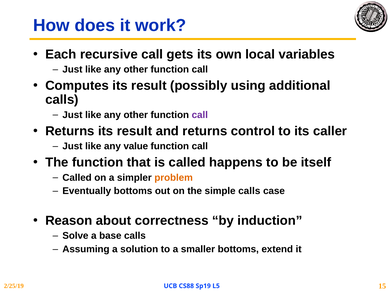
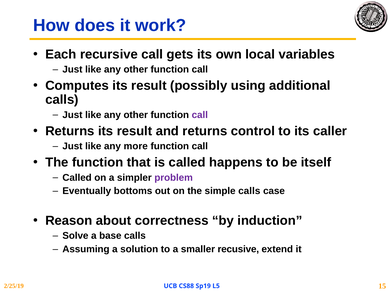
value: value -> more (136, 146)
problem colour: orange -> purple (174, 178)
smaller bottoms: bottoms -> recusive (238, 250)
